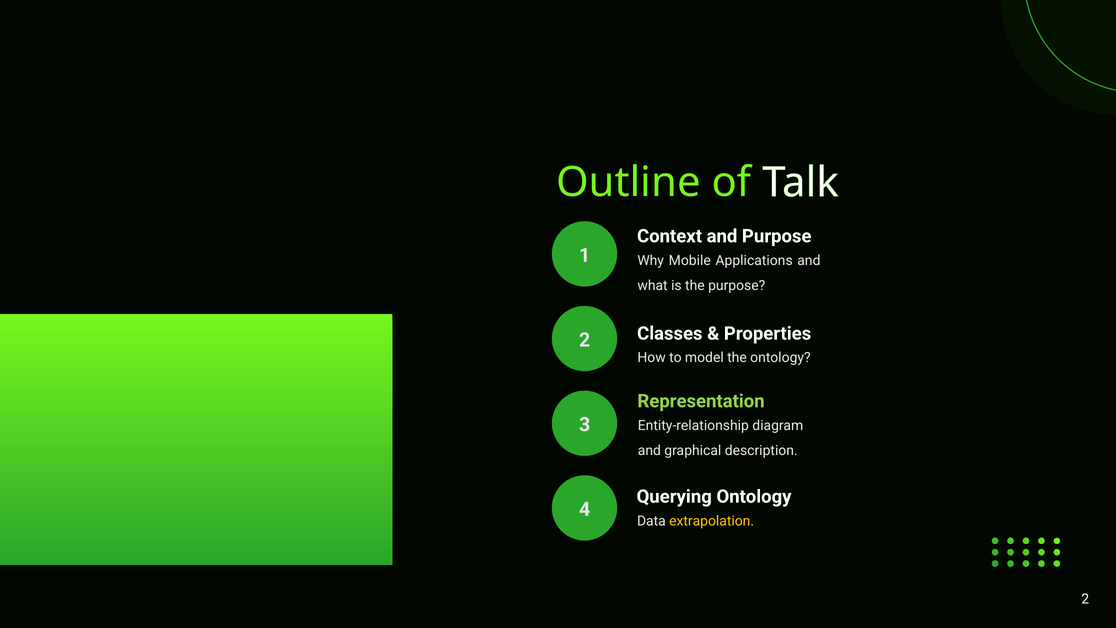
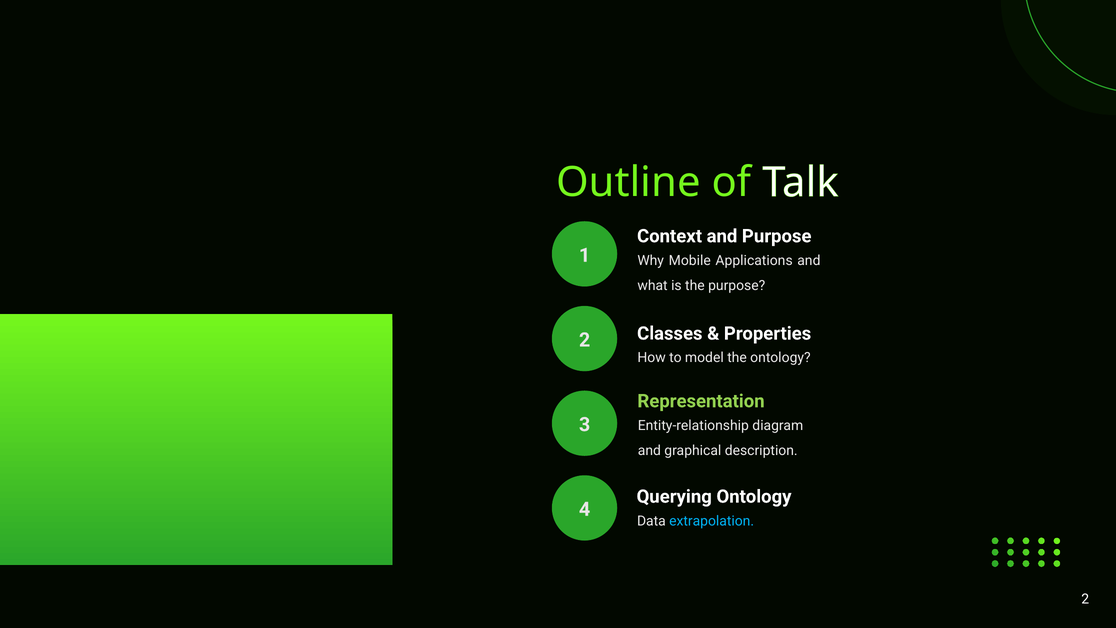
extrapolation colour: yellow -> light blue (712, 521)
